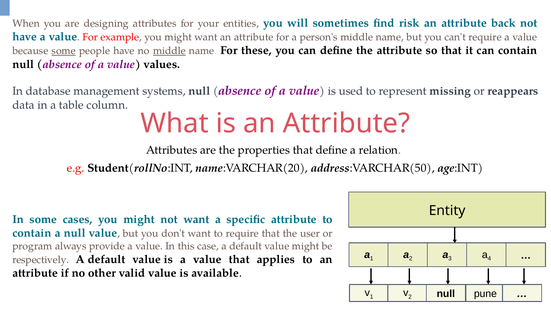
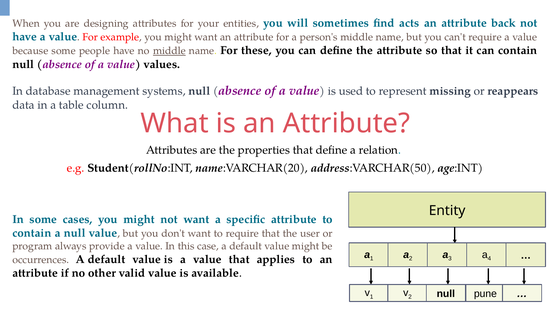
risk: risk -> acts (409, 23)
some underline: present -> none (64, 51)
respectively: respectively -> occurrences (41, 260)
